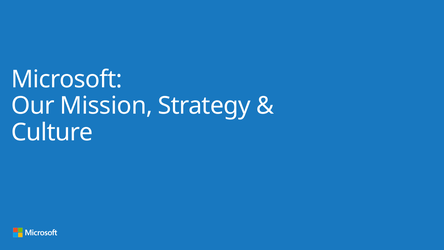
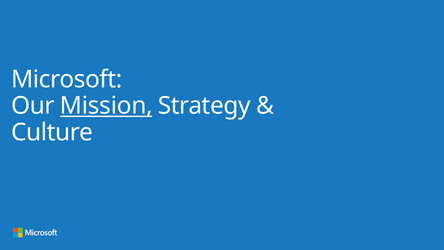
Mission underline: none -> present (106, 106)
